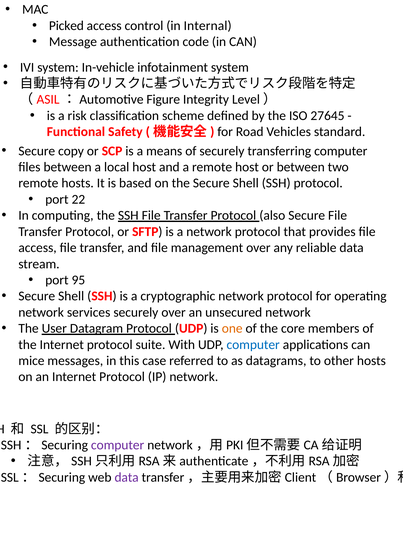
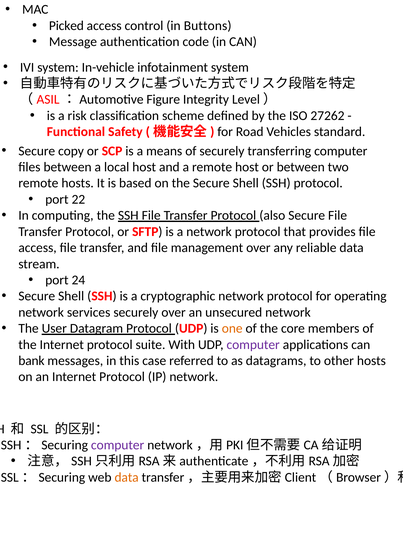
Internal: Internal -> Buttons (208, 26)
27645: 27645 -> 27262 (327, 116)
95: 95 -> 24 (78, 280)
computer colour: blue -> purple (253, 344)
mice: mice -> bank (31, 360)
data colour: purple -> orange (127, 477)
